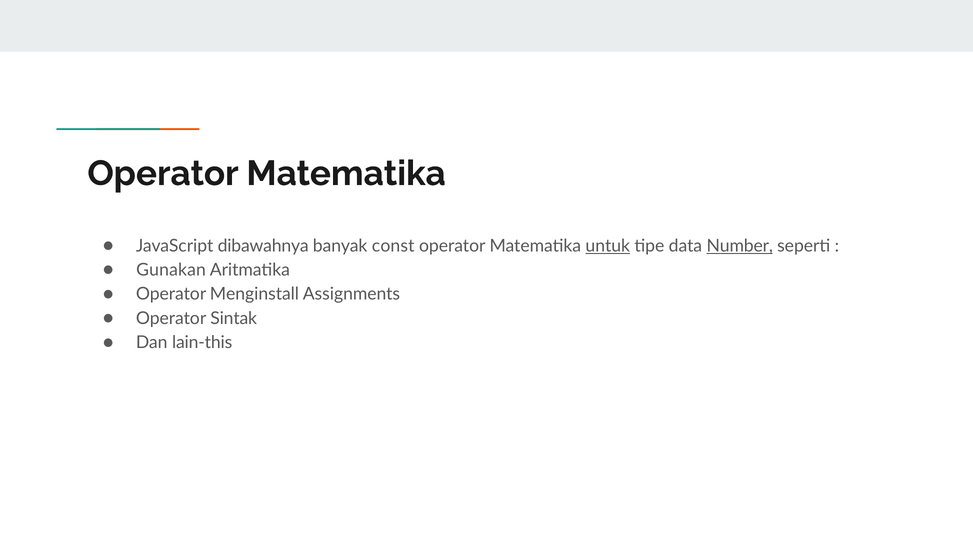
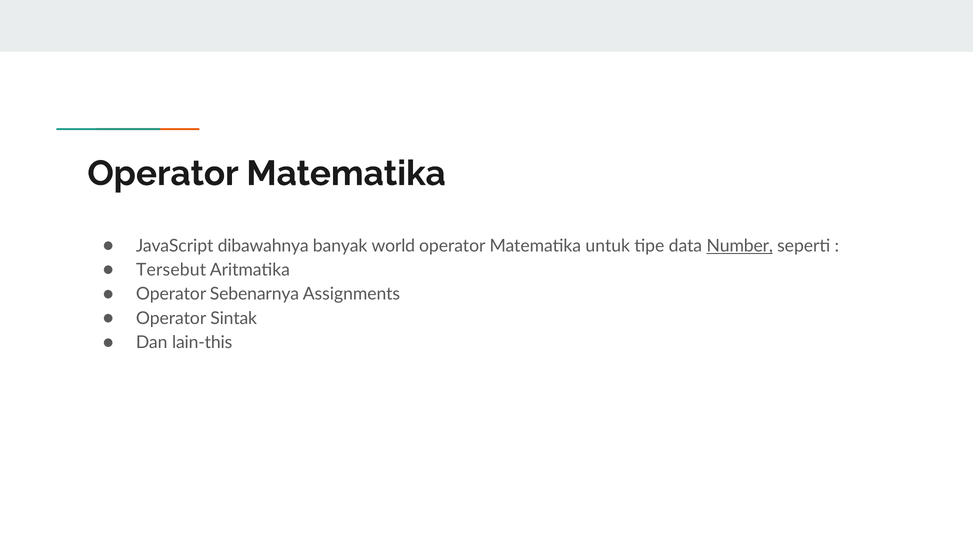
const: const -> world (393, 246)
untuk underline: present -> none (608, 246)
Gunakan: Gunakan -> Tersebut (171, 270)
Menginstall: Menginstall -> Sebenarnya (254, 294)
